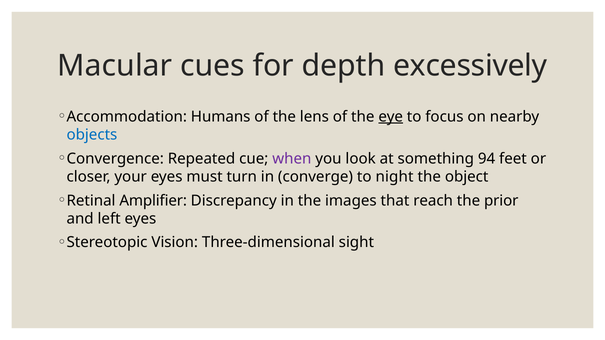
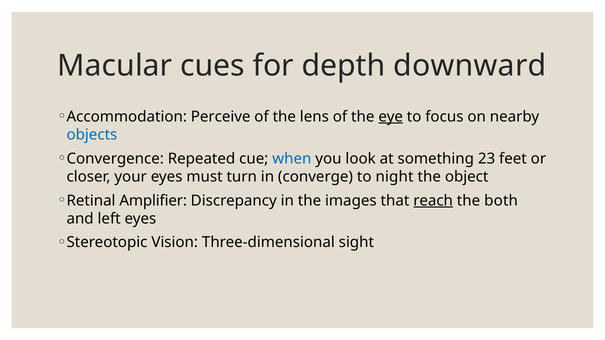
excessively: excessively -> downward (470, 66)
Humans: Humans -> Perceive (221, 117)
when colour: purple -> blue (292, 159)
94: 94 -> 23 (487, 159)
reach underline: none -> present (433, 201)
prior: prior -> both (501, 201)
